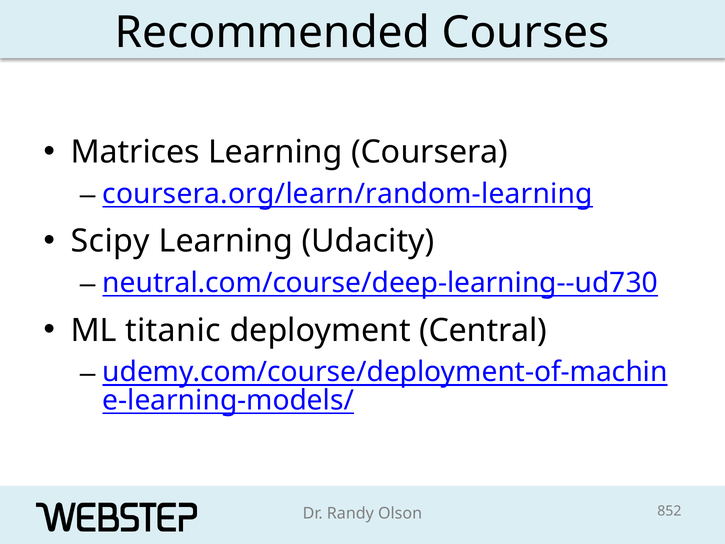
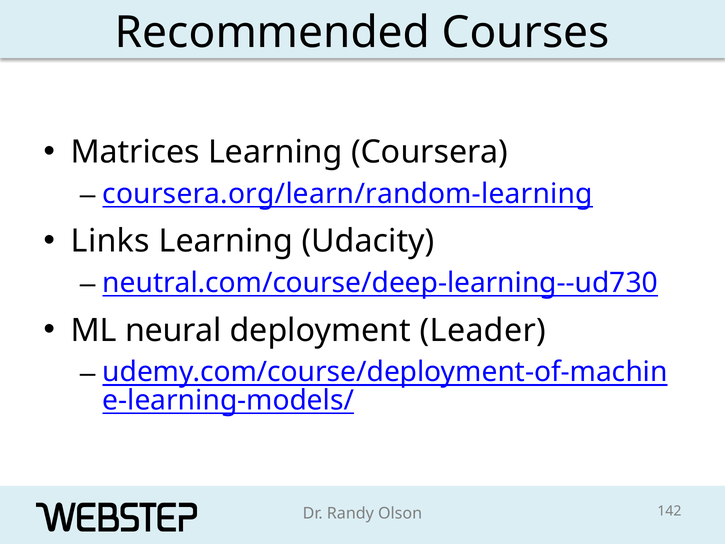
Scipy: Scipy -> Links (110, 241)
titanic: titanic -> neural (173, 330)
Central: Central -> Leader (483, 330)
852: 852 -> 142 (669, 511)
